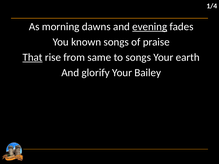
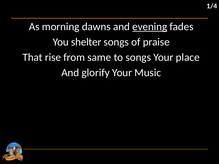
known: known -> shelter (86, 42)
That underline: present -> none (33, 57)
earth: earth -> place (188, 57)
Bailey: Bailey -> Music (148, 73)
